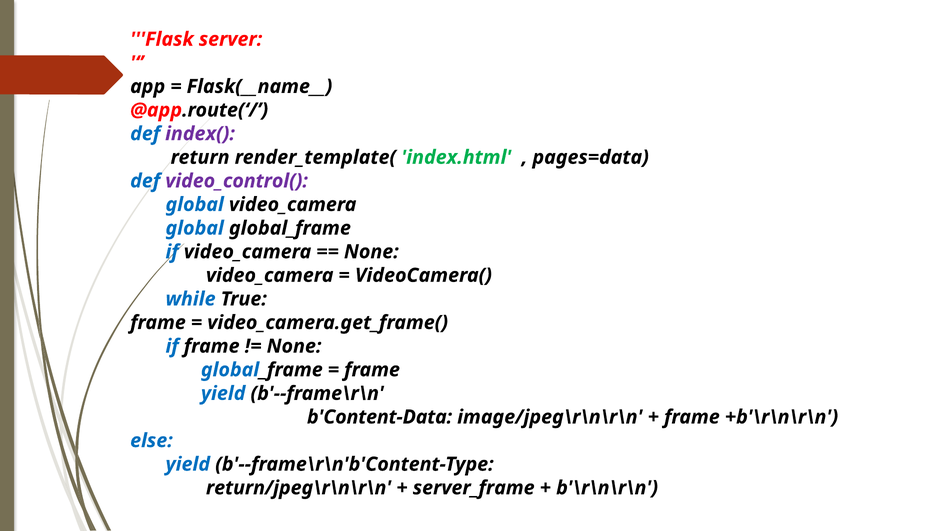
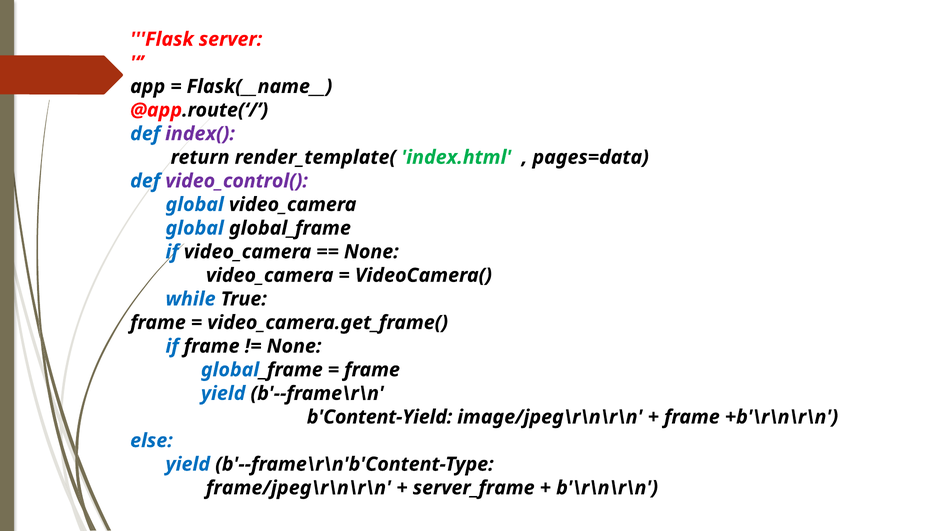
b'Content-Data: b'Content-Data -> b'Content-Yield (380, 417)
return/jpeg\r\n\r\n: return/jpeg\r\n\r\n -> frame/jpeg\r\n\r\n (299, 487)
